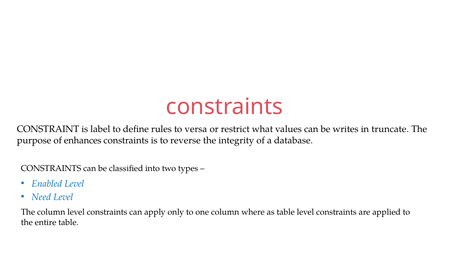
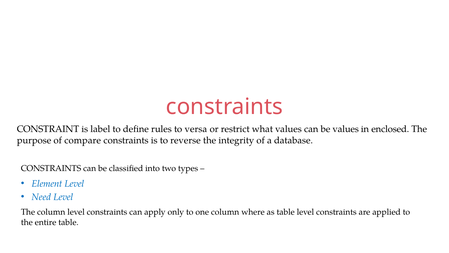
be writes: writes -> values (346, 129)
truncate: truncate -> enclosed (390, 129)
enhances: enhances -> compare (83, 140)
Enabled: Enabled -> Element (47, 183)
